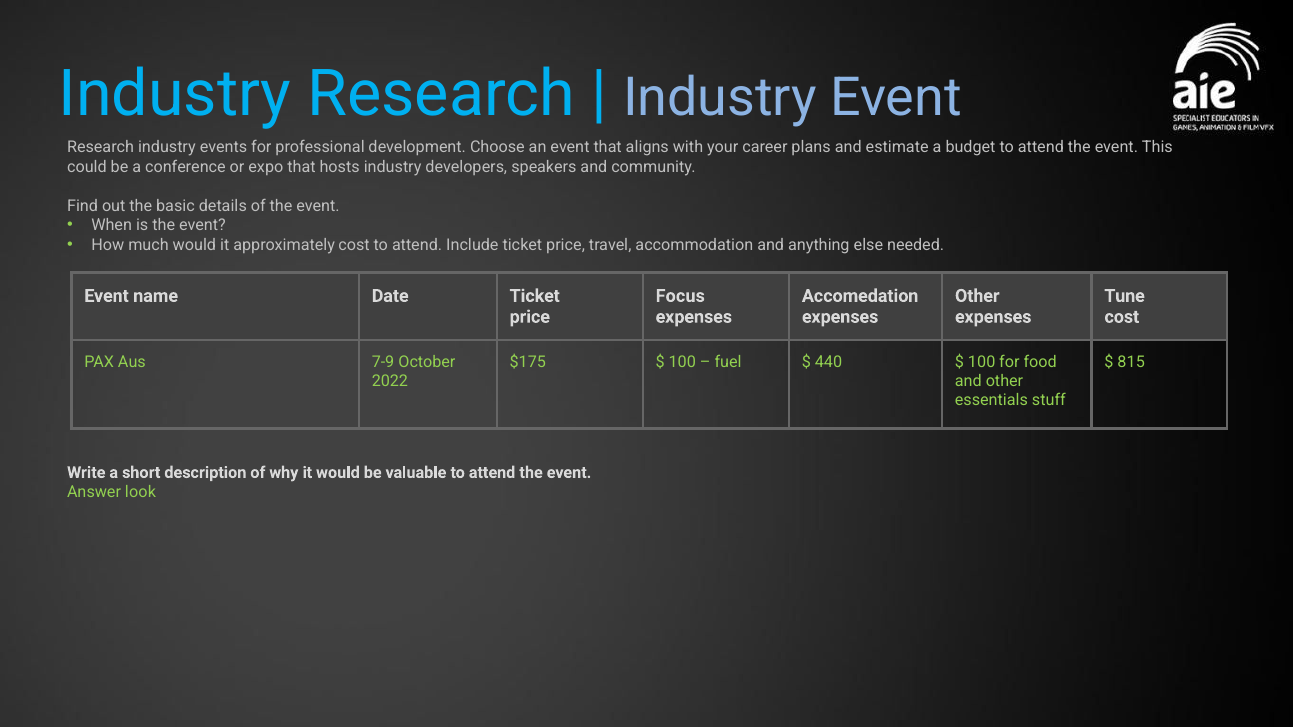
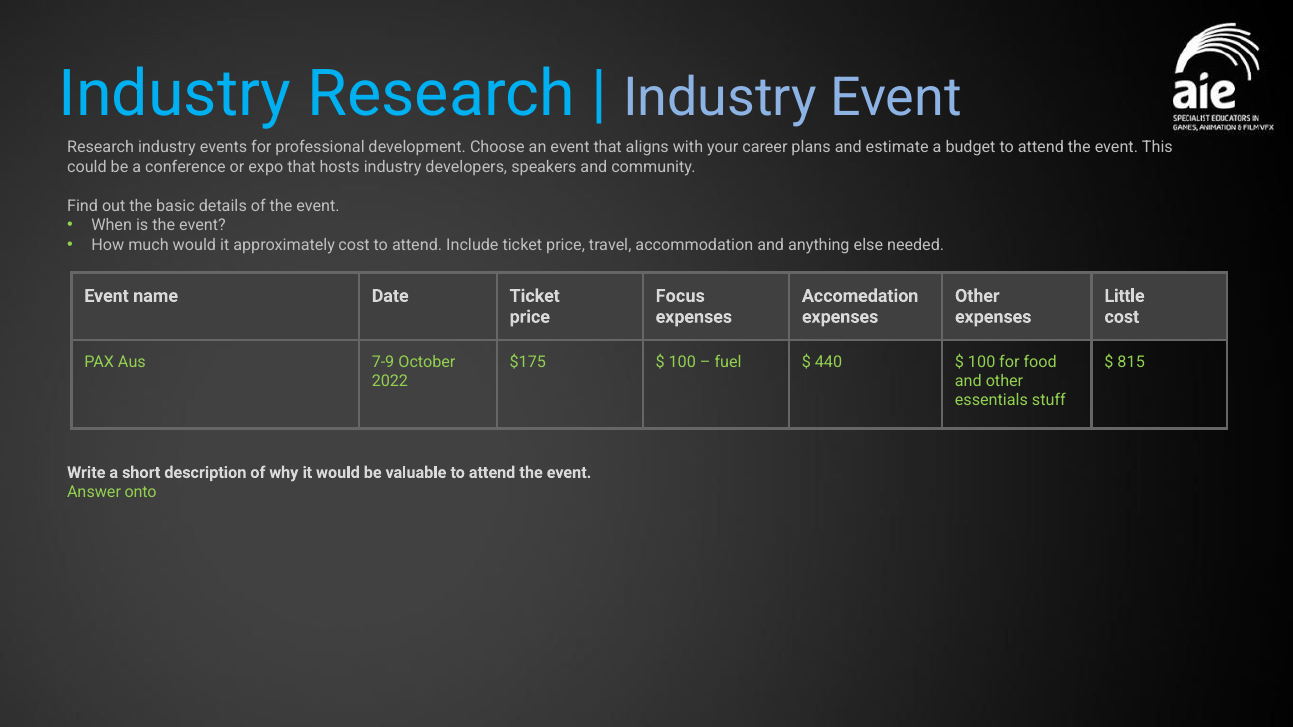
Tune: Tune -> Little (1125, 296)
look: look -> onto (141, 492)
